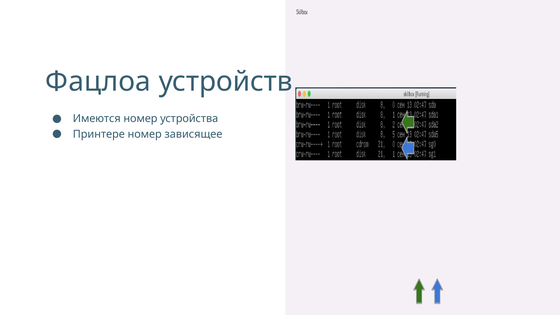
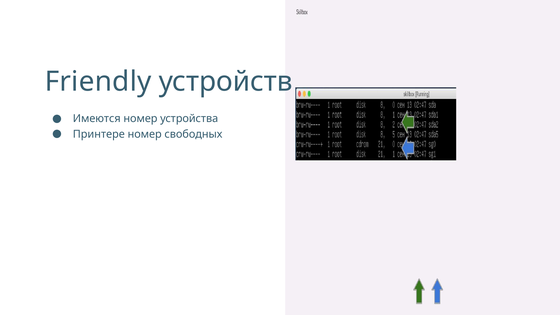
Фацлоа: Фацлоа -> Friendly (98, 82)
зависящее: зависящее -> свободных (193, 134)
